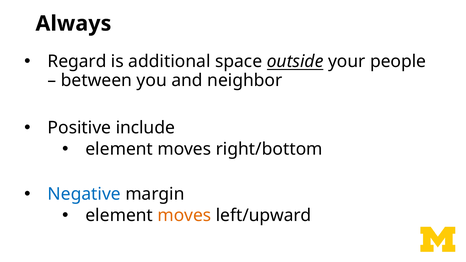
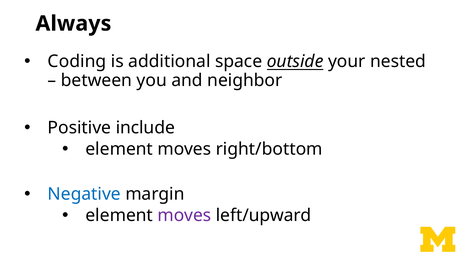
Regard: Regard -> Coding (77, 61)
people: people -> nested (398, 61)
moves colour: orange -> purple (184, 215)
